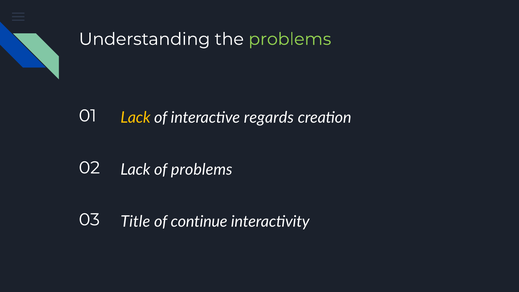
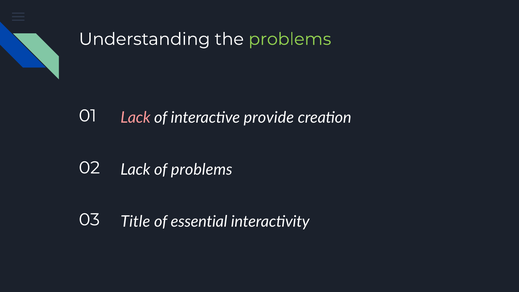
Lack colour: yellow -> pink (135, 118)
regards: regards -> provide (269, 118)
continue: continue -> essential (199, 221)
